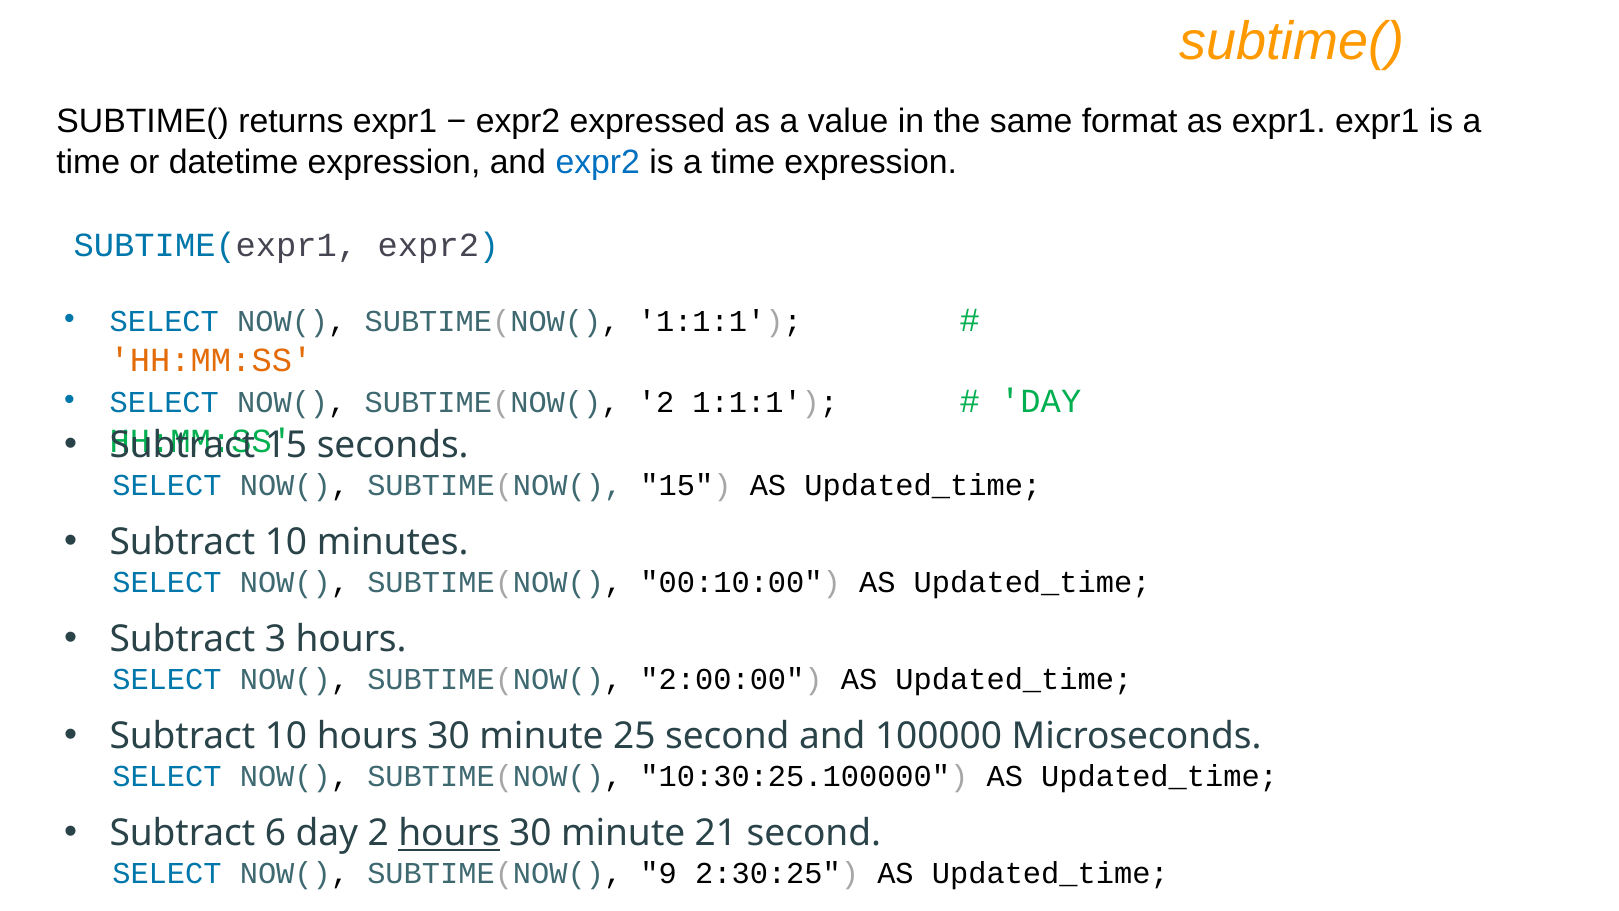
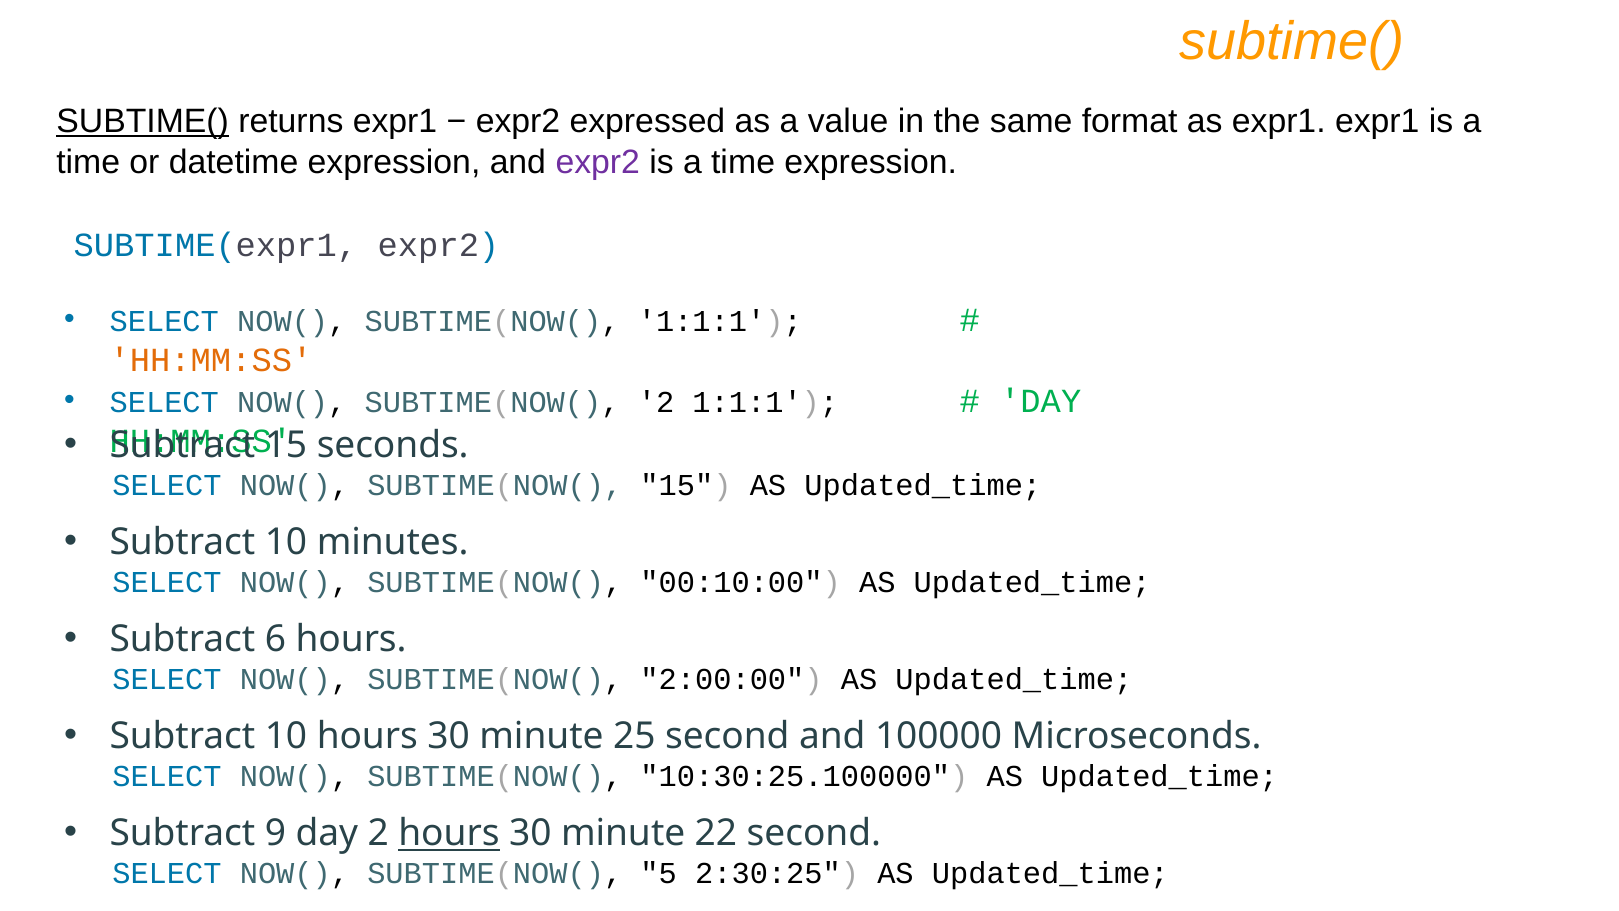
SUBTIME( underline: none -> present (143, 122)
expr2 colour: blue -> purple (598, 162)
3: 3 -> 6 (275, 639)
6: 6 -> 9 (275, 833)
21: 21 -> 22 (716, 833)
9: 9 -> 5 (659, 873)
